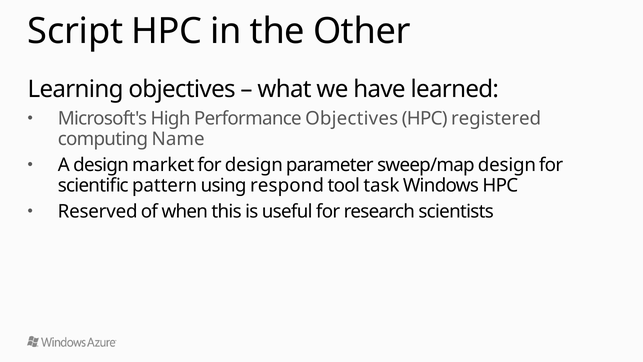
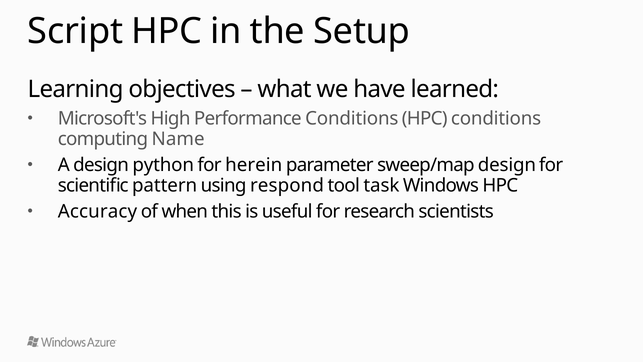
Other: Other -> Setup (362, 31)
Performance Objectives: Objectives -> Conditions (352, 118)
HPC registered: registered -> conditions (496, 118)
market: market -> python (163, 165)
for design: design -> herein (254, 165)
Reserved: Reserved -> Accuracy (97, 212)
